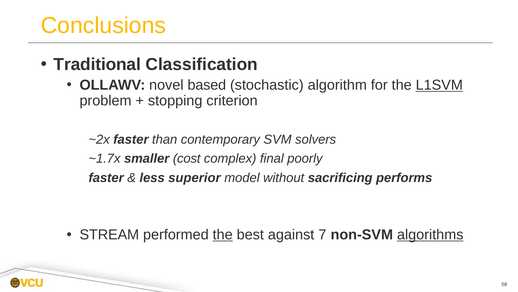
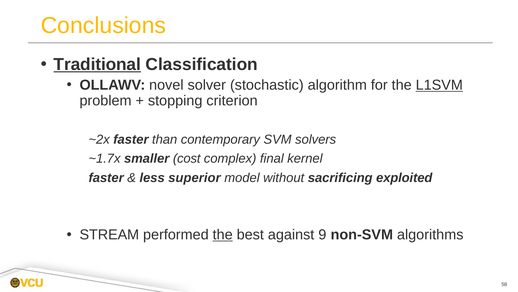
Traditional underline: none -> present (97, 64)
based: based -> solver (207, 85)
poorly: poorly -> kernel (305, 158)
performs: performs -> exploited (404, 177)
7: 7 -> 9 (322, 234)
algorithms underline: present -> none (430, 234)
